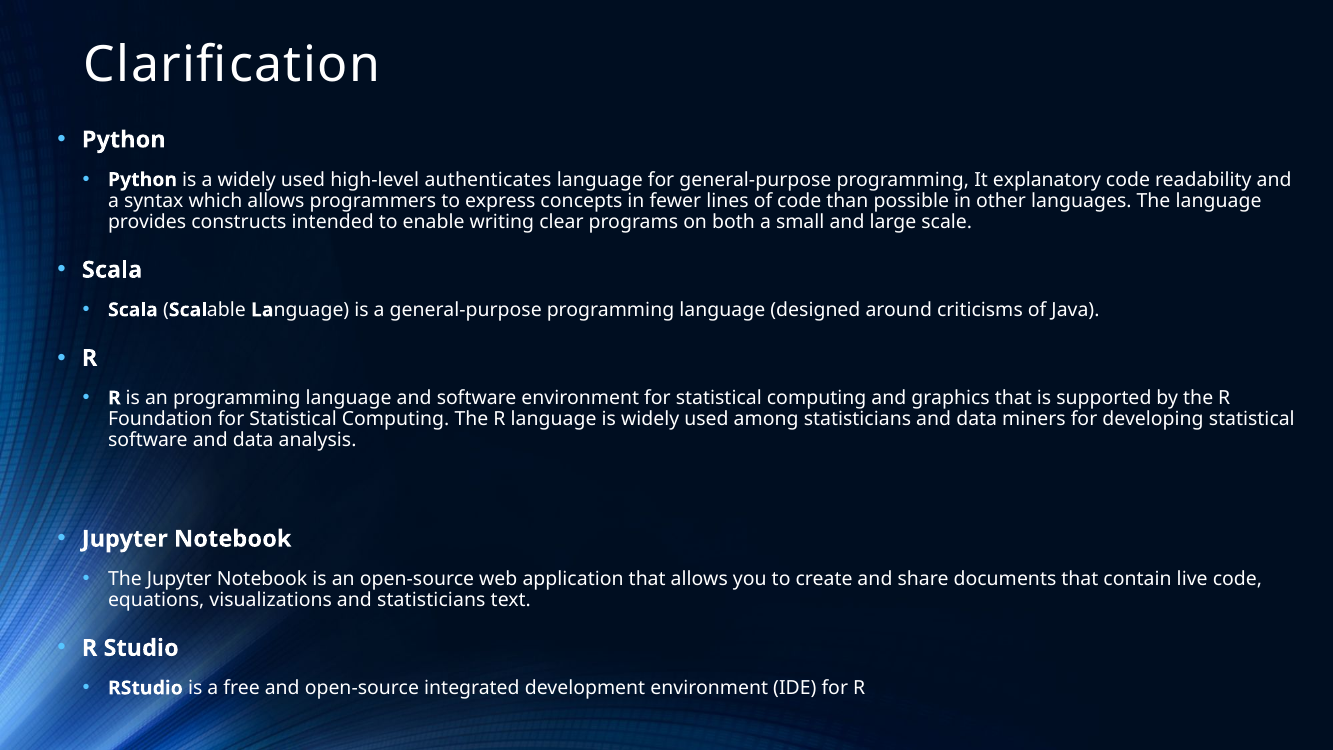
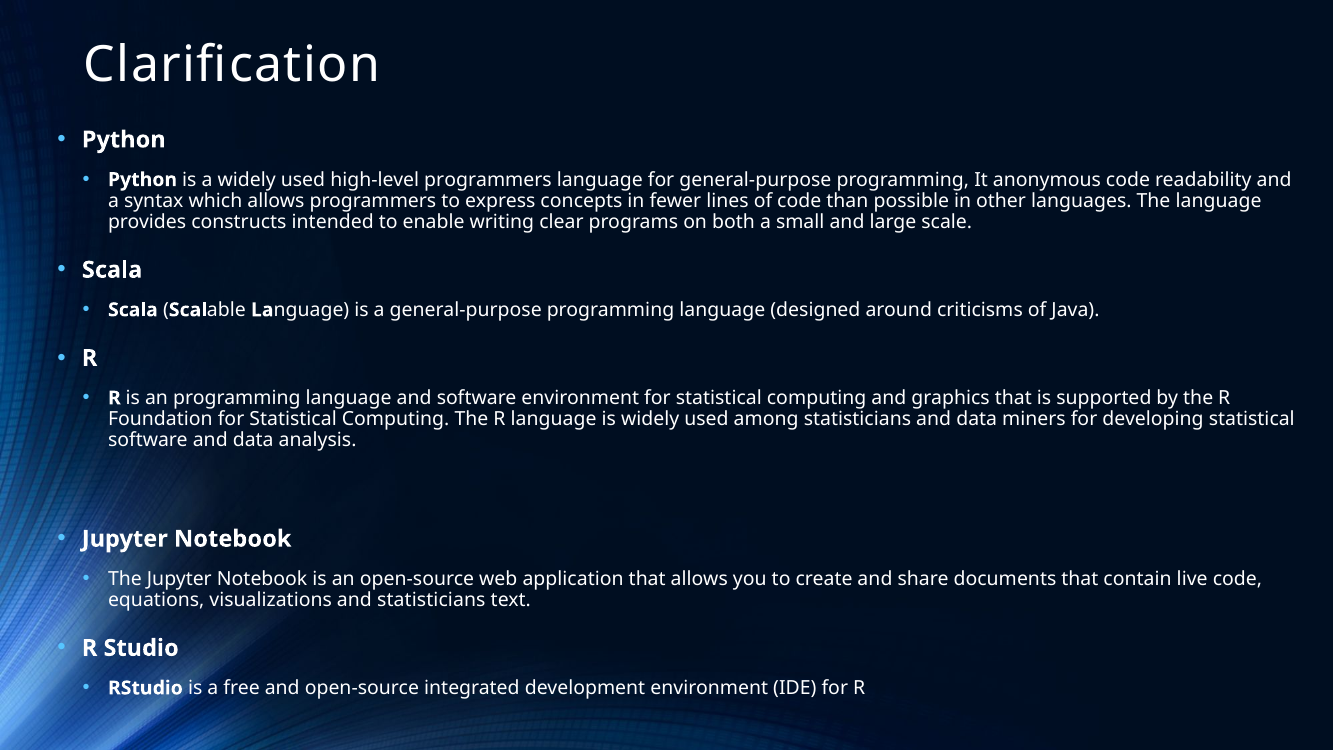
high-level authenticates: authenticates -> programmers (488, 180)
explanatory: explanatory -> anonymous (1047, 180)
